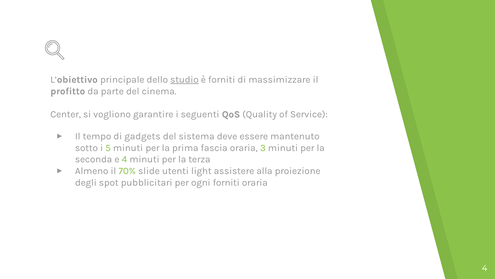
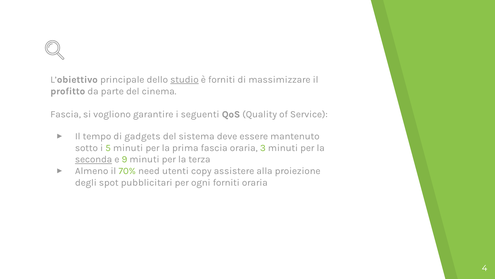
Center: Center -> Fascia (66, 114)
seconda underline: none -> present (94, 159)
e 4: 4 -> 9 (124, 159)
slide: slide -> need (149, 171)
light: light -> copy (201, 171)
